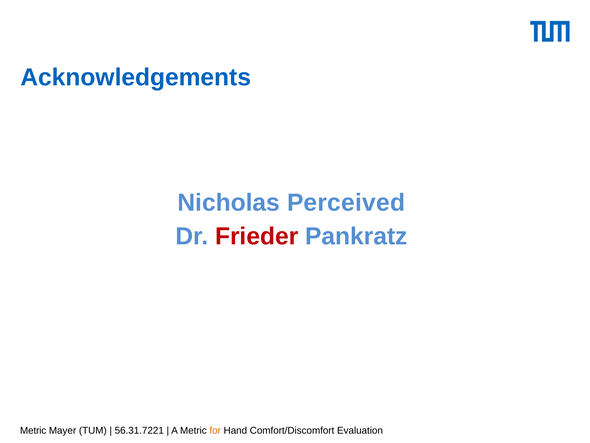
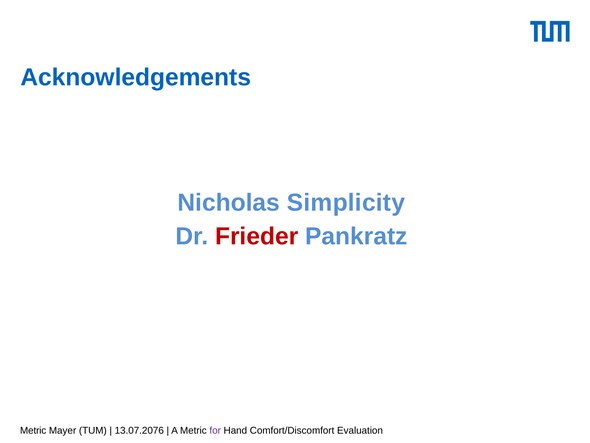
Perceived: Perceived -> Simplicity (346, 203)
56.31.7221: 56.31.7221 -> 13.07.2076 (139, 430)
for colour: orange -> purple (215, 430)
